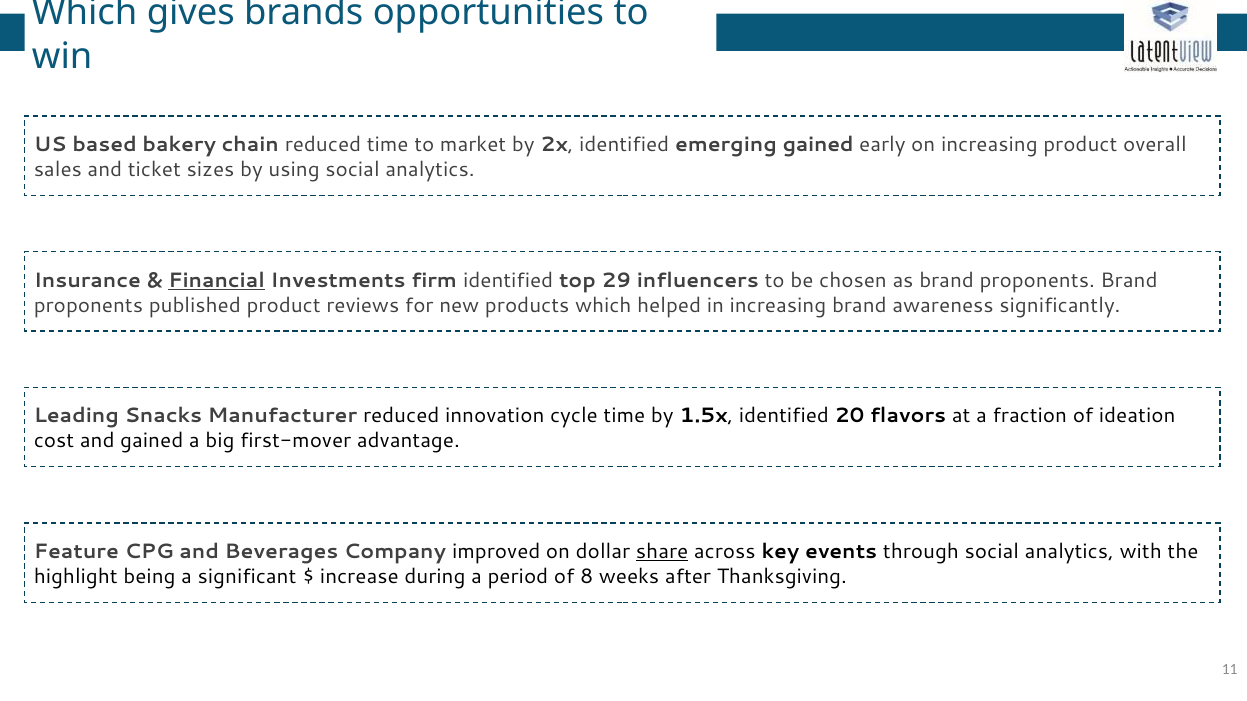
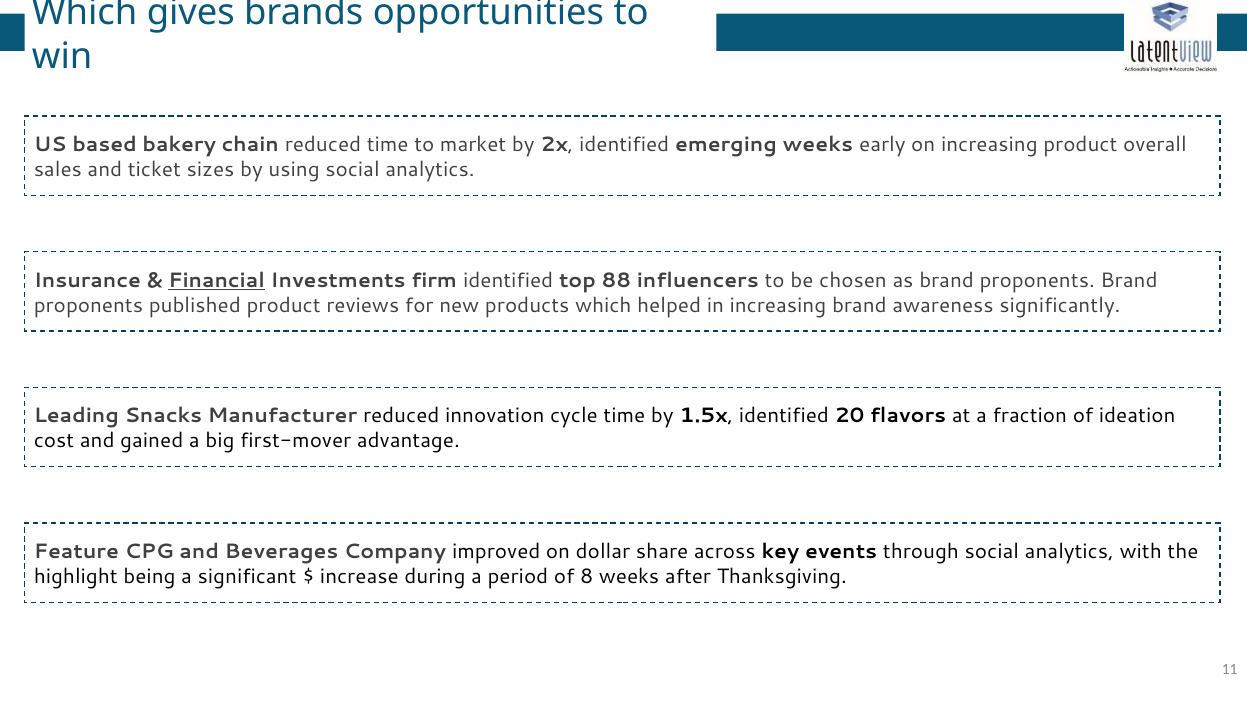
emerging gained: gained -> weeks (818, 145)
29: 29 -> 88 (616, 281)
share underline: present -> none (662, 552)
